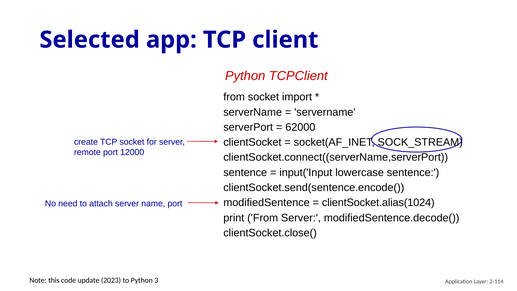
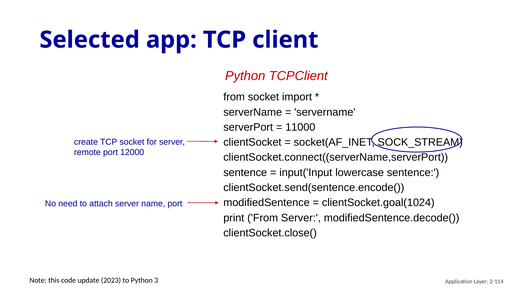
62000: 62000 -> 11000 (300, 127)
clientSocket.alias(1024: clientSocket.alias(1024 -> clientSocket.goal(1024 (378, 203)
